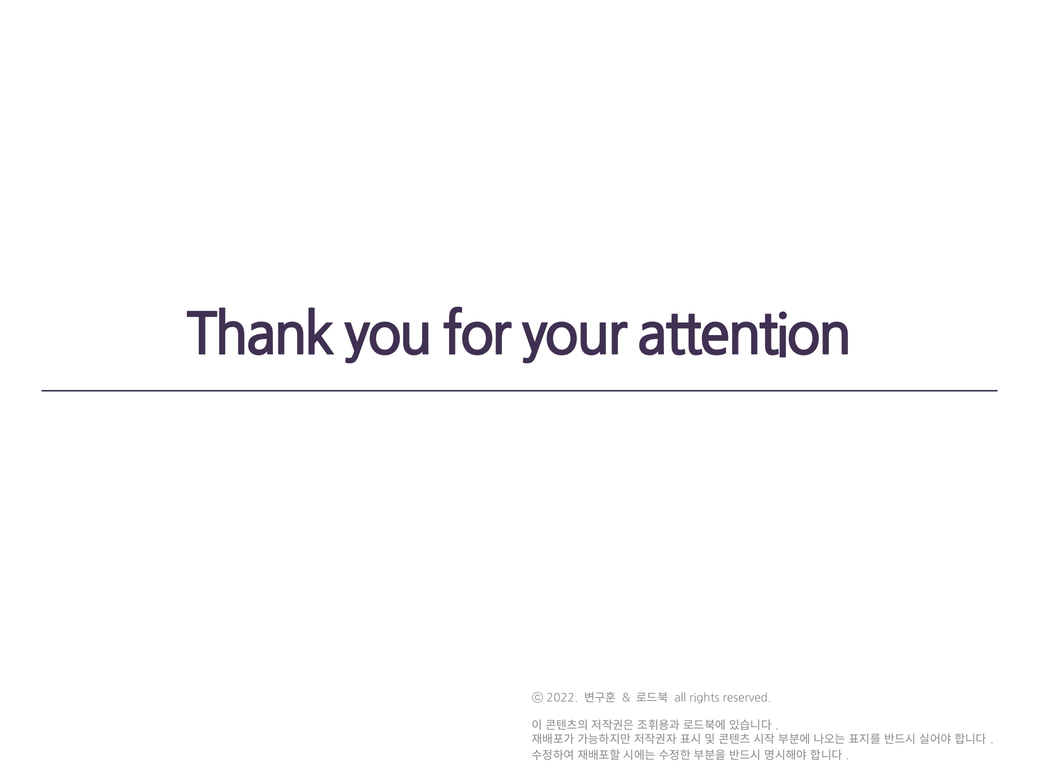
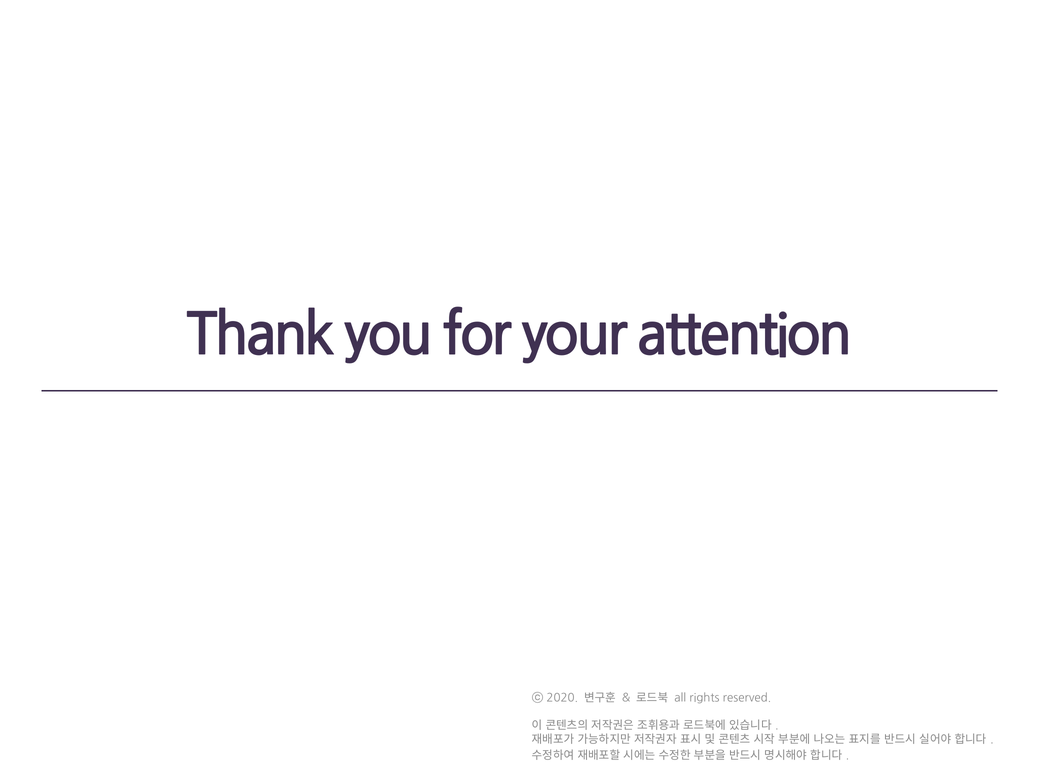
2022: 2022 -> 2020 (562, 698)
